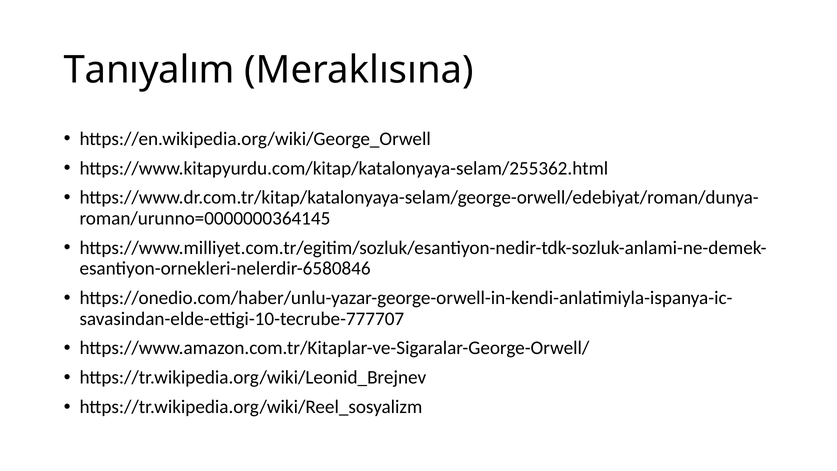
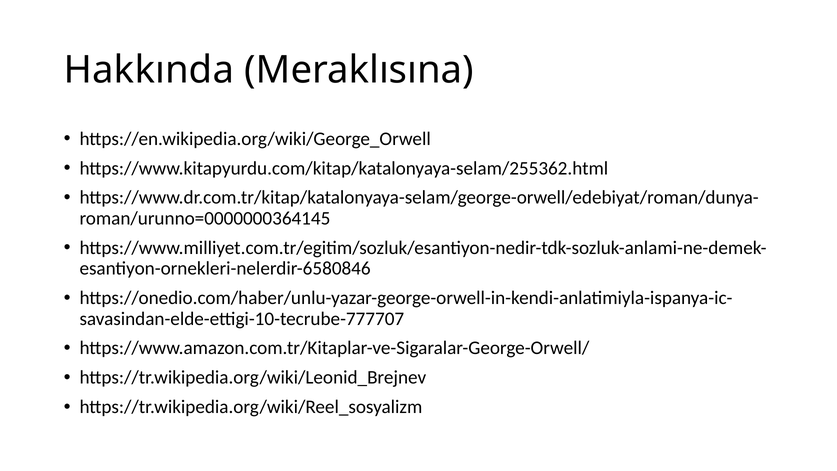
Tanıyalım: Tanıyalım -> Hakkında (149, 70)
